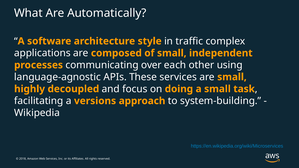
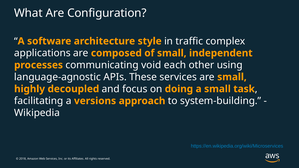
Automatically: Automatically -> Configuration (107, 13)
over: over -> void (151, 65)
